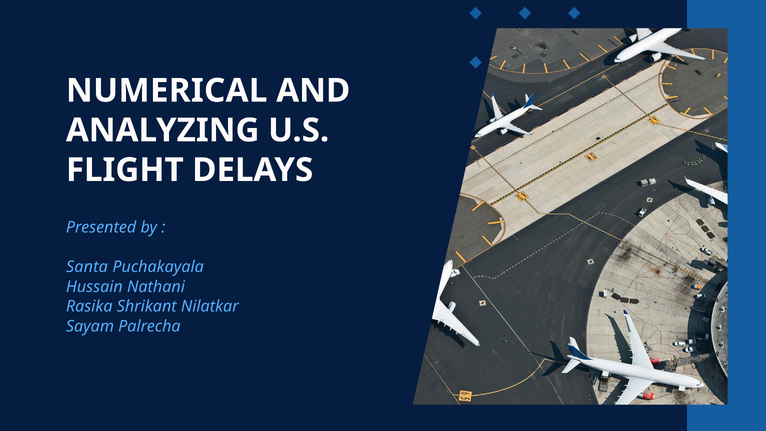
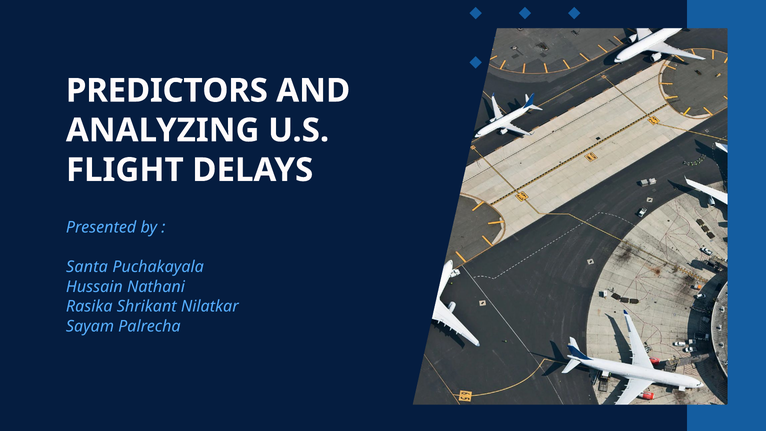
NUMERICAL: NUMERICAL -> PREDICTORS (167, 91)
